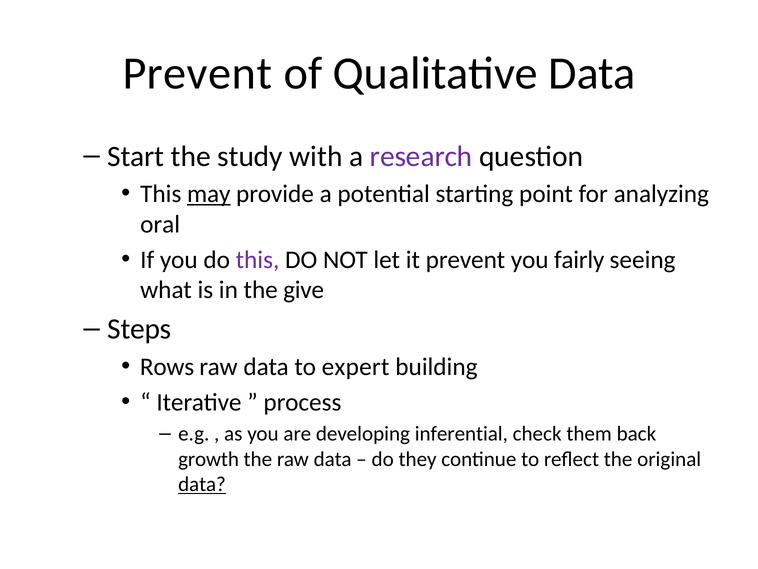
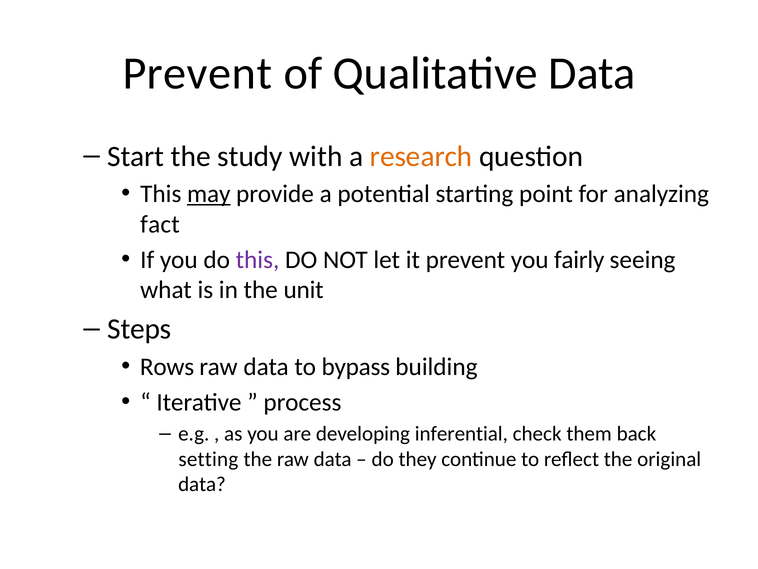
research colour: purple -> orange (421, 156)
oral: oral -> fact (160, 224)
give: give -> unit (304, 290)
expert: expert -> bypass (356, 366)
growth: growth -> setting (208, 459)
data underline: present -> none (202, 484)
